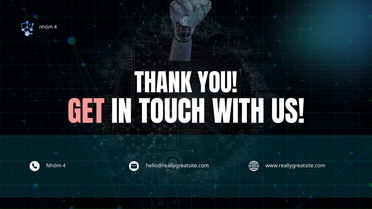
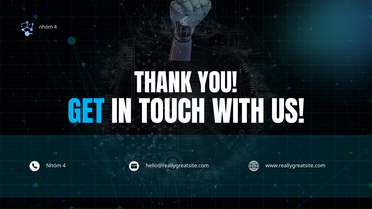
GET colour: pink -> light blue (86, 114)
